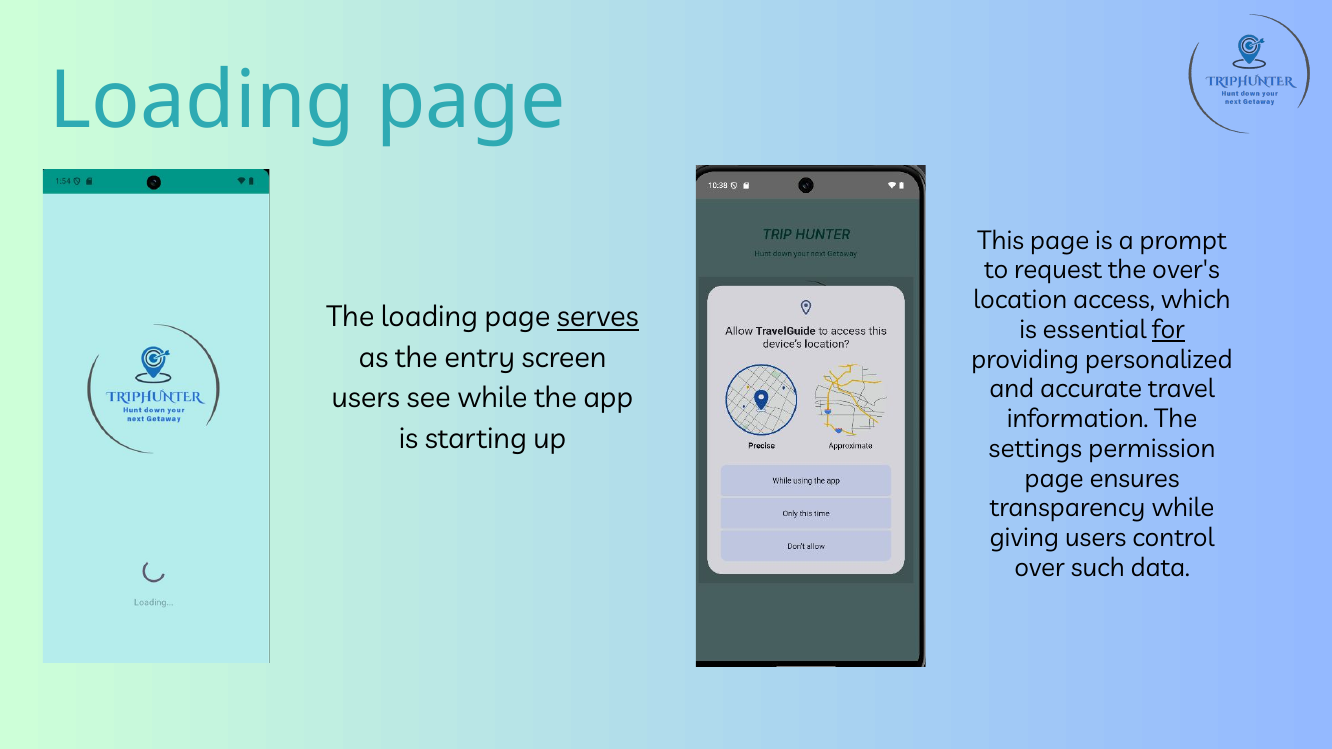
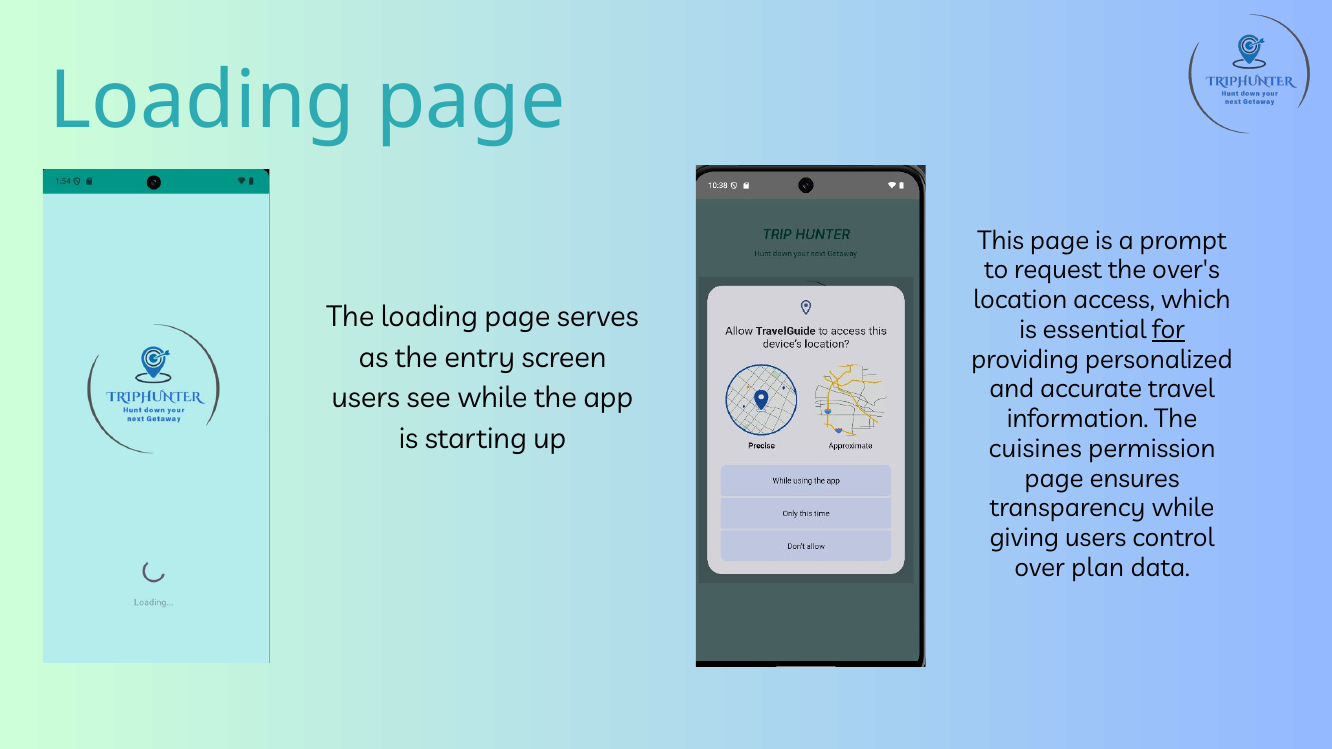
serves underline: present -> none (598, 317)
settings: settings -> cuisines (1035, 449)
such: such -> plan (1098, 568)
